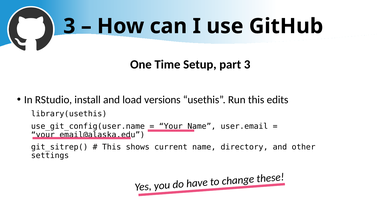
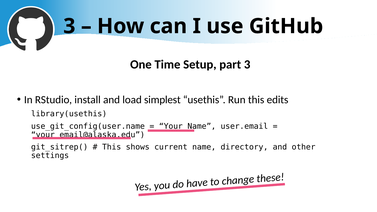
versions: versions -> simplest (162, 100)
